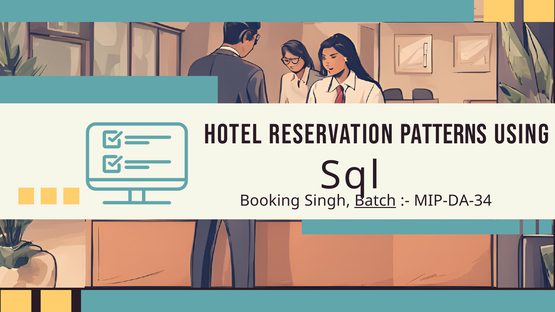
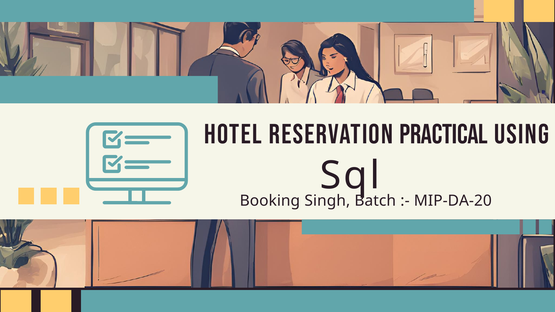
PATTERNS: PATTERNS -> PRACTICAL (444, 134)
Batch underline: present -> none (375, 201)
MIP-DA-34: MIP-DA-34 -> MIP-DA-20 (453, 201)
